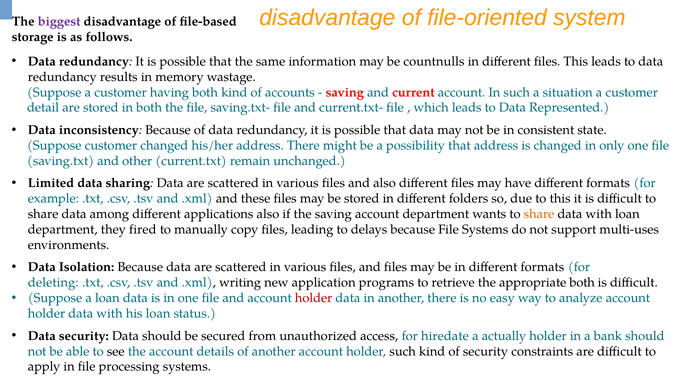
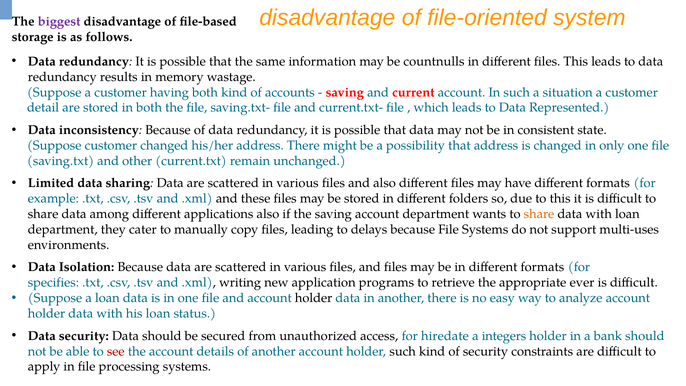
fired: fired -> cater (143, 229)
deleting: deleting -> specifies (53, 283)
appropriate both: both -> ever (582, 283)
holder colour: red -> black (314, 298)
actually: actually -> integers (504, 336)
see colour: black -> red (116, 351)
